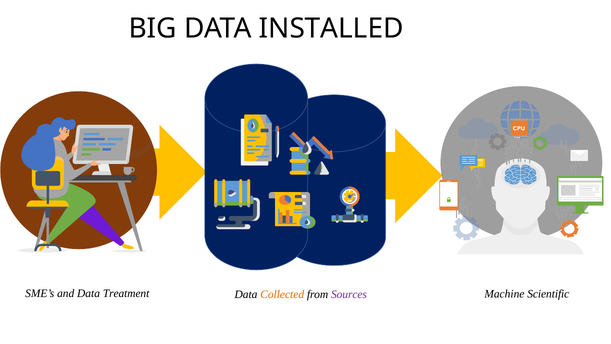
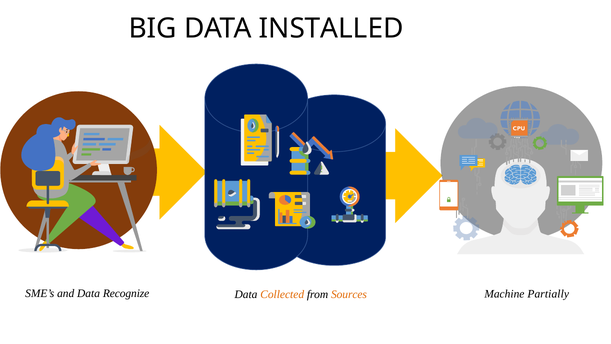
Treatment: Treatment -> Recognize (126, 293)
Scientific: Scientific -> Partially (548, 294)
Sources colour: purple -> orange (349, 294)
